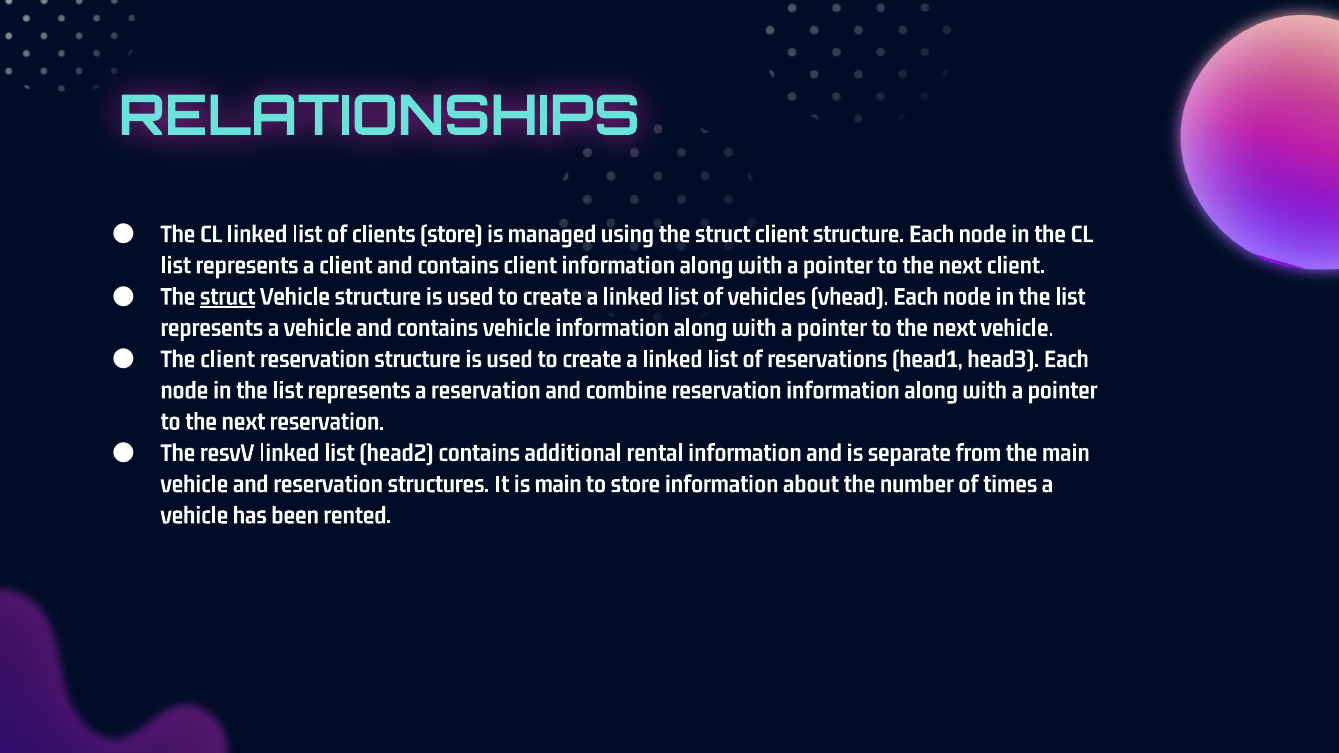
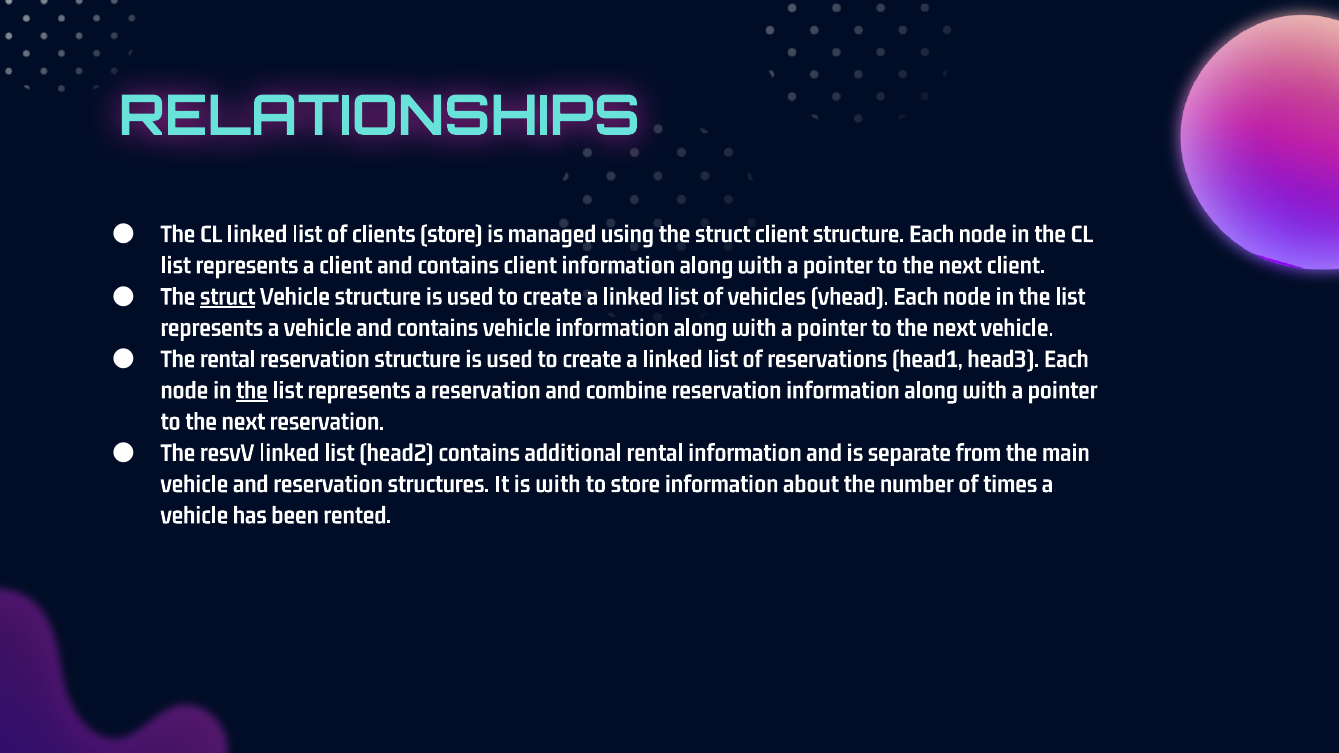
The client: client -> rental (228, 359)
the underline: none -> present (252, 390)
is main: main -> with (558, 484)
